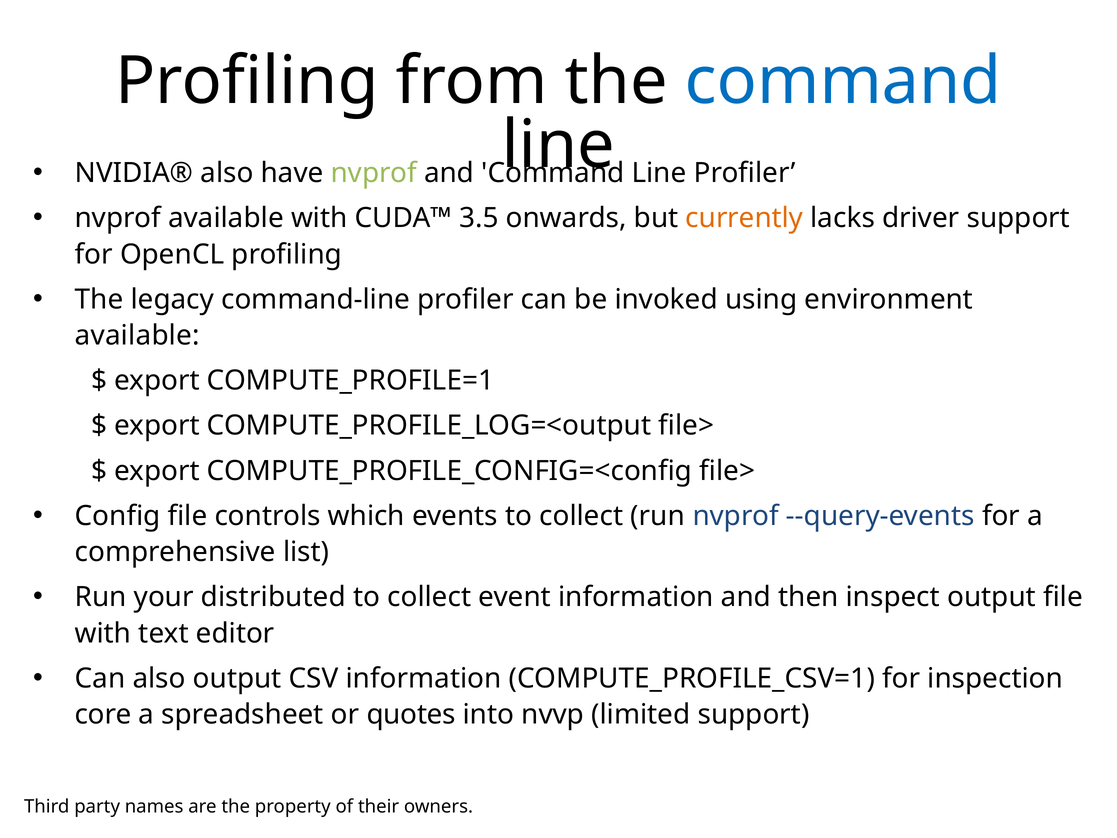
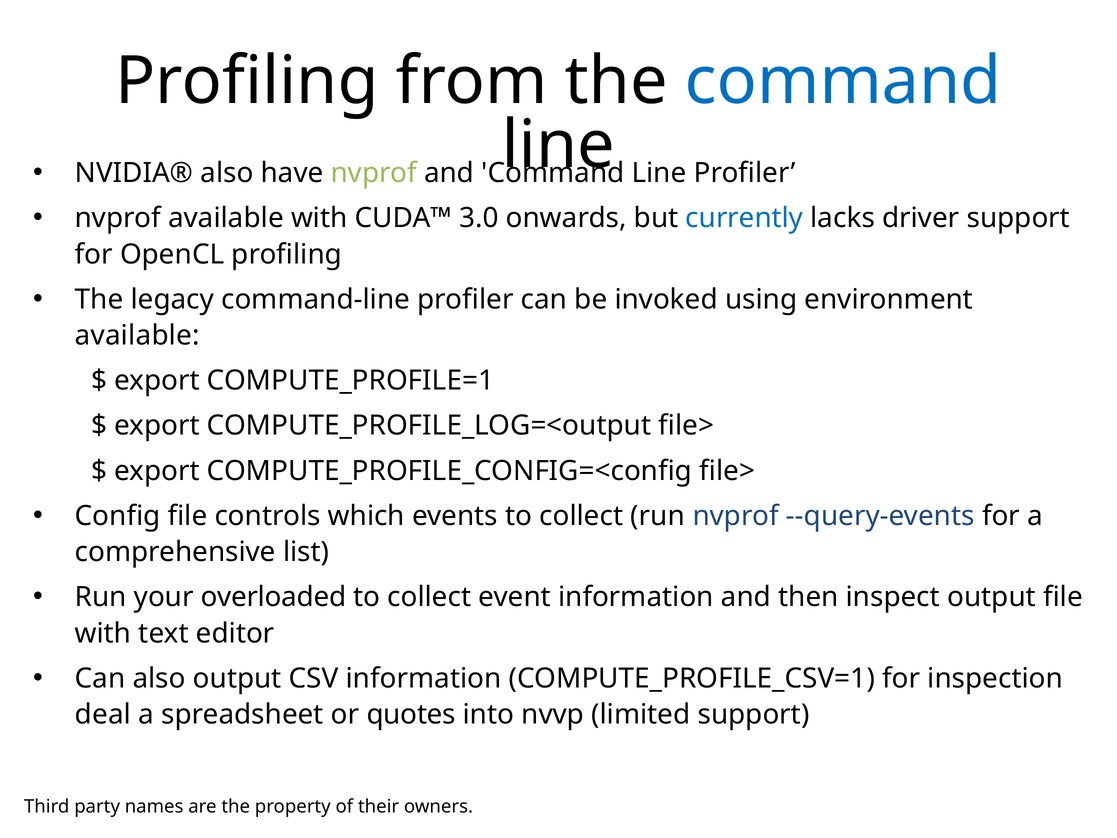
3.5: 3.5 -> 3.0 (479, 218)
currently colour: orange -> blue (744, 218)
distributed: distributed -> overloaded (274, 597)
core: core -> deal (103, 714)
